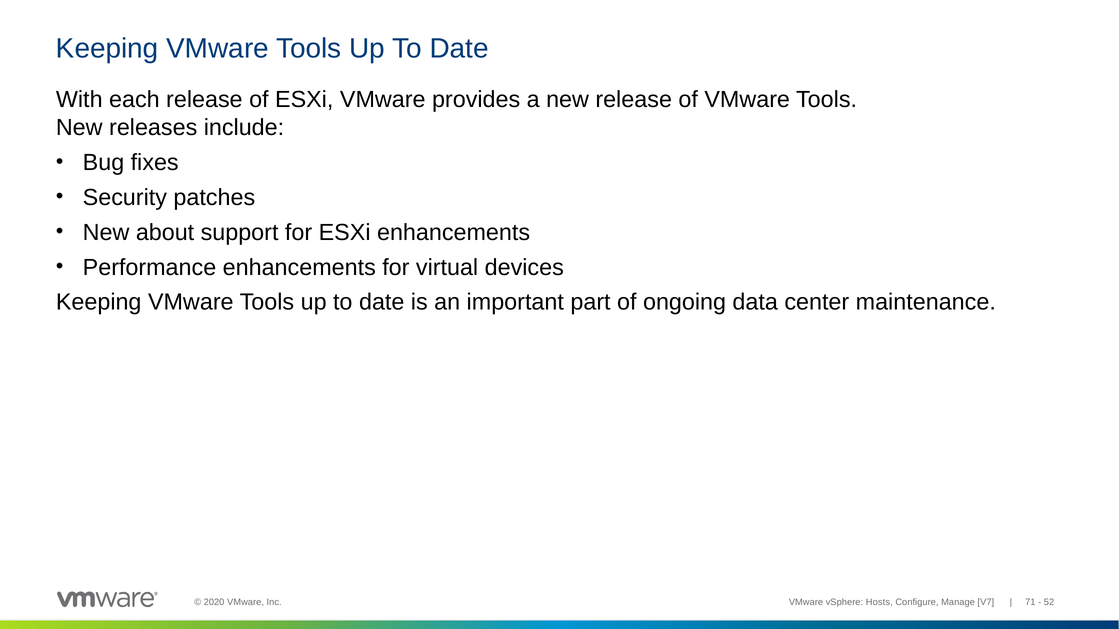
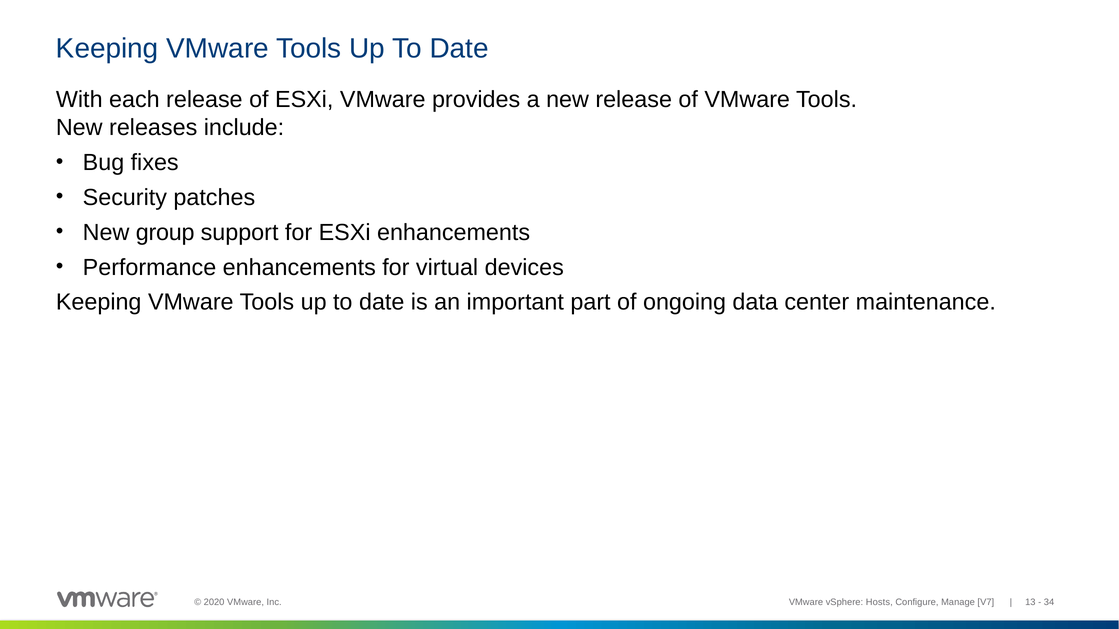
about: about -> group (165, 233)
71: 71 -> 13 (1030, 602)
52: 52 -> 34 (1049, 602)
